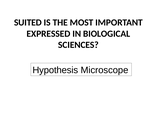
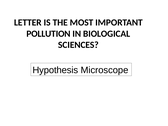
SUITED: SUITED -> LETTER (28, 22)
EXPRESSED: EXPRESSED -> POLLUTION (48, 34)
